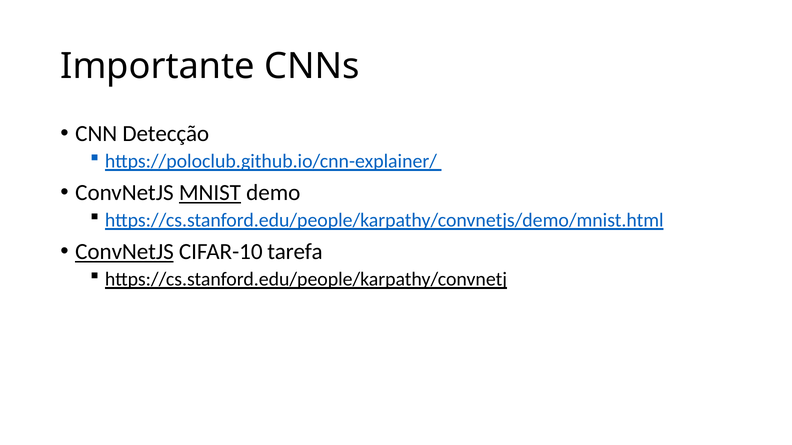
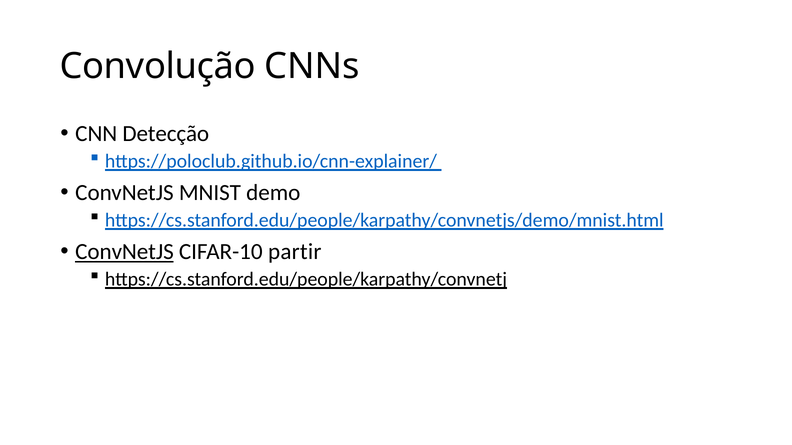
Importante: Importante -> Convolução (158, 67)
MNIST underline: present -> none (210, 193)
tarefa: tarefa -> partir (295, 252)
